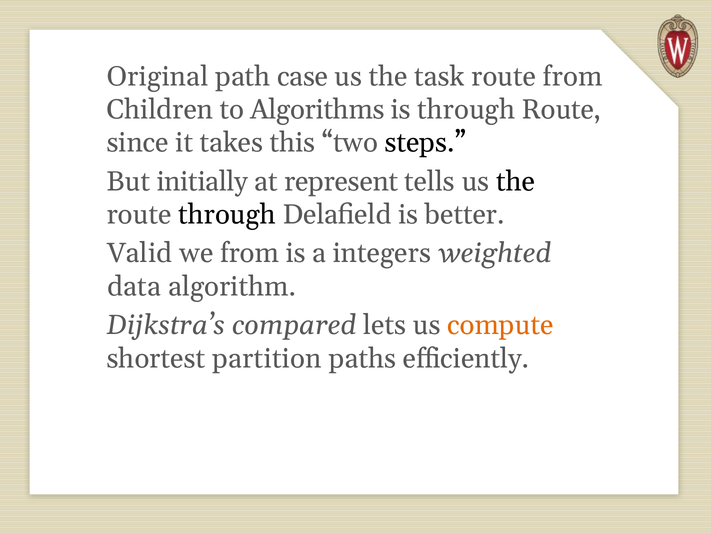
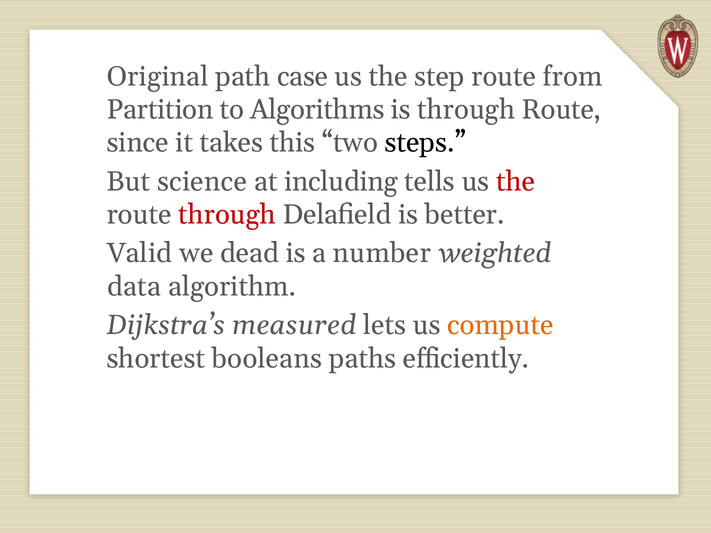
task: task -> step (440, 76)
Children: Children -> Partition (160, 110)
initially: initially -> science (202, 182)
represent: represent -> including (341, 182)
the colour: black -> red (515, 182)
through colour: black -> red (227, 215)
we from: from -> dead (249, 253)
integers: integers -> number (382, 253)
compared: compared -> measured (294, 325)
partition: partition -> booleans (267, 359)
